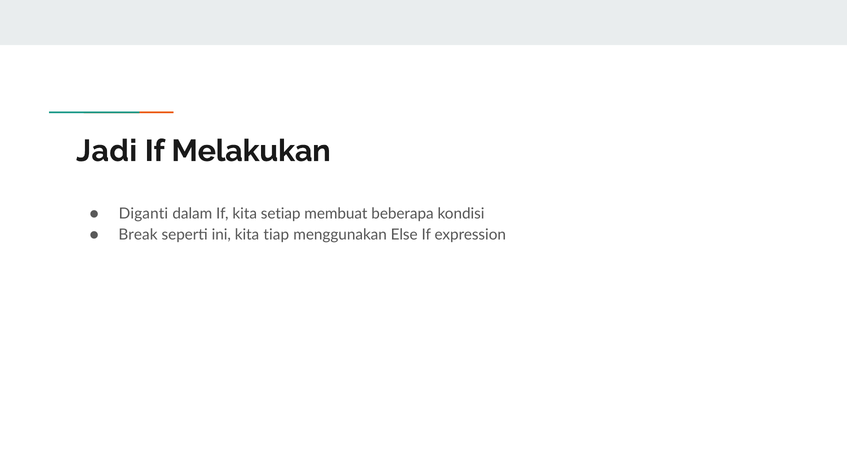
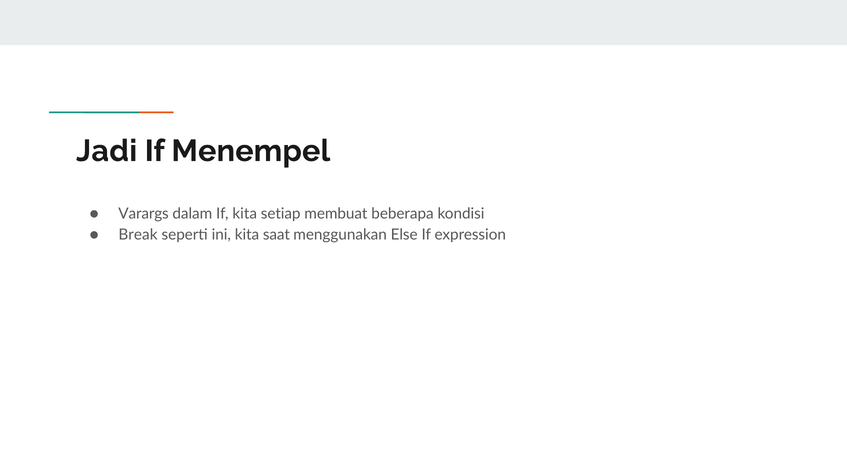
Melakukan: Melakukan -> Menempel (251, 151)
Diganti: Diganti -> Varargs (144, 214)
tiap: tiap -> saat (276, 235)
